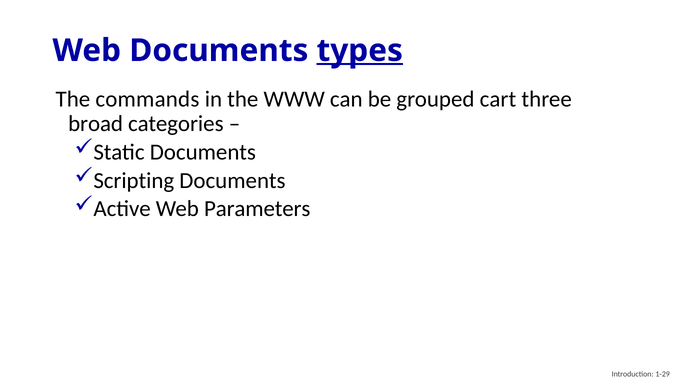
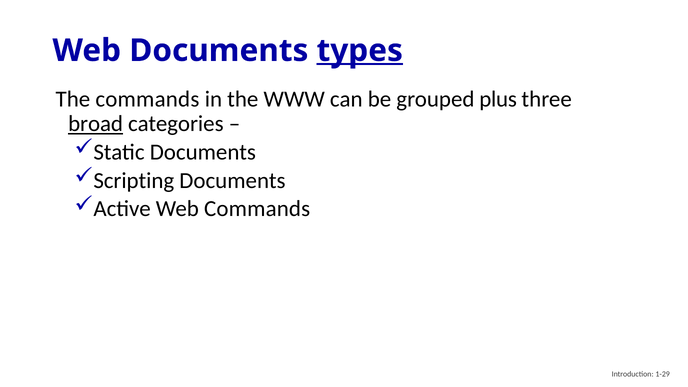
cart: cart -> plus (498, 99)
broad underline: none -> present (96, 124)
Web Parameters: Parameters -> Commands (257, 209)
